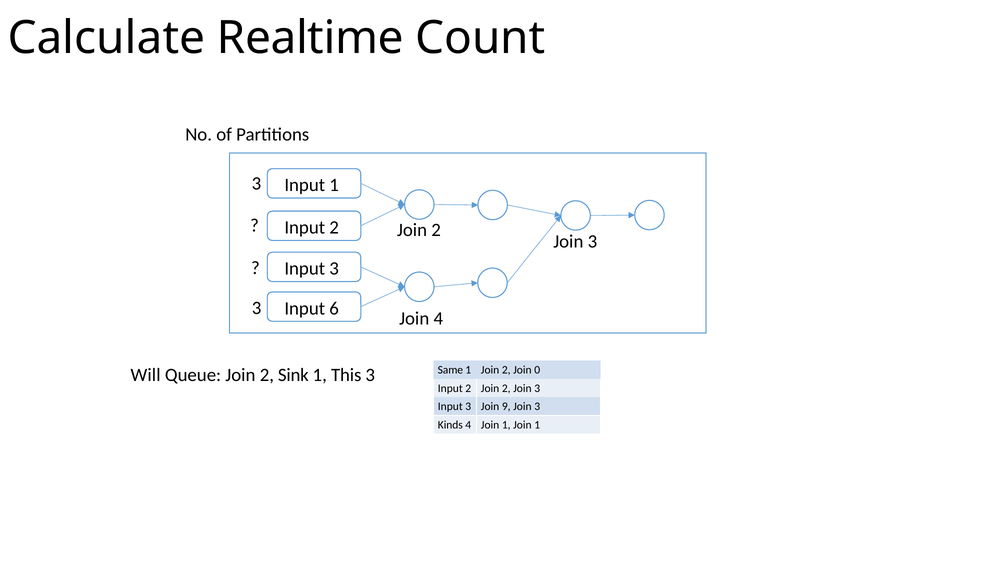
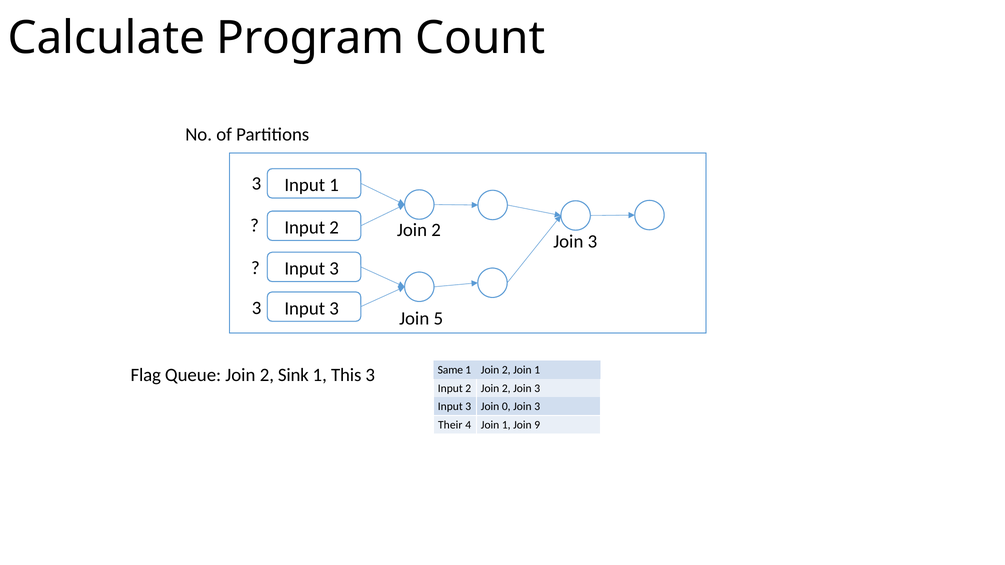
Realtime: Realtime -> Program (310, 38)
6: 6 -> 3 (334, 308)
Join 4: 4 -> 5 (438, 319)
2 Join 0: 0 -> 1 (537, 370)
Will: Will -> Flag (146, 375)
9: 9 -> 0 (506, 407)
Kinds: Kinds -> Their (450, 425)
1 Join 1: 1 -> 9 (537, 425)
